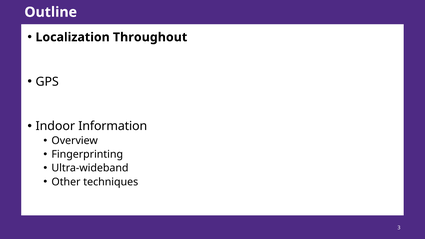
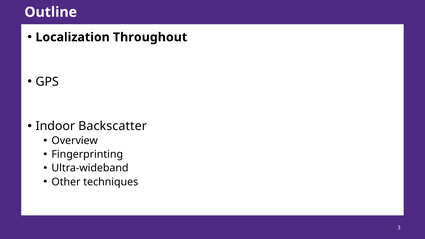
Information: Information -> Backscatter (113, 126)
